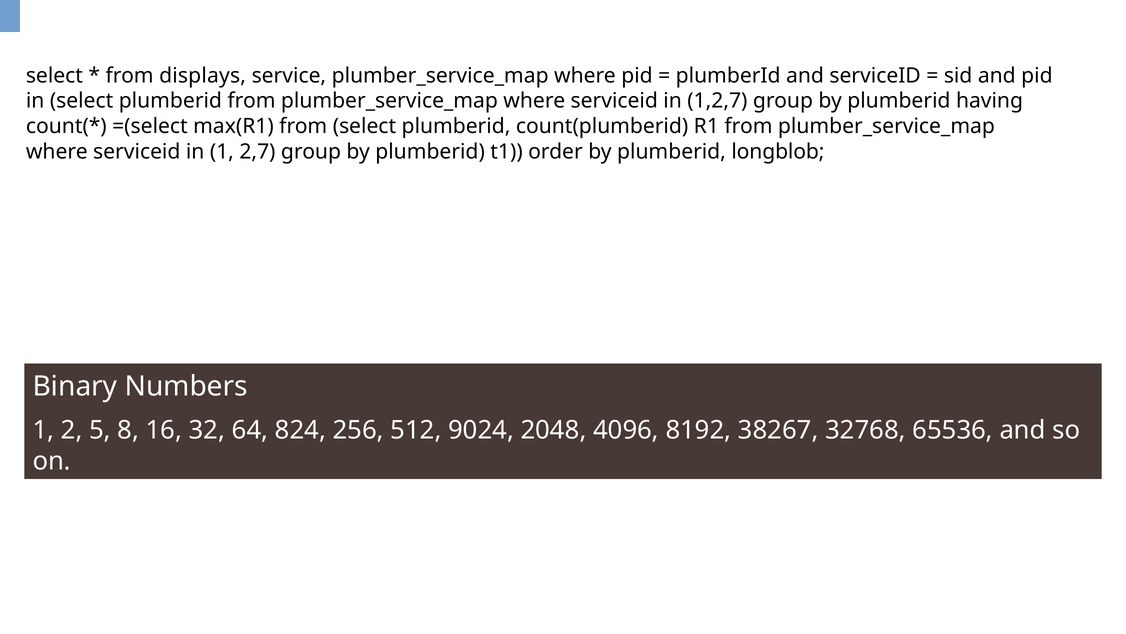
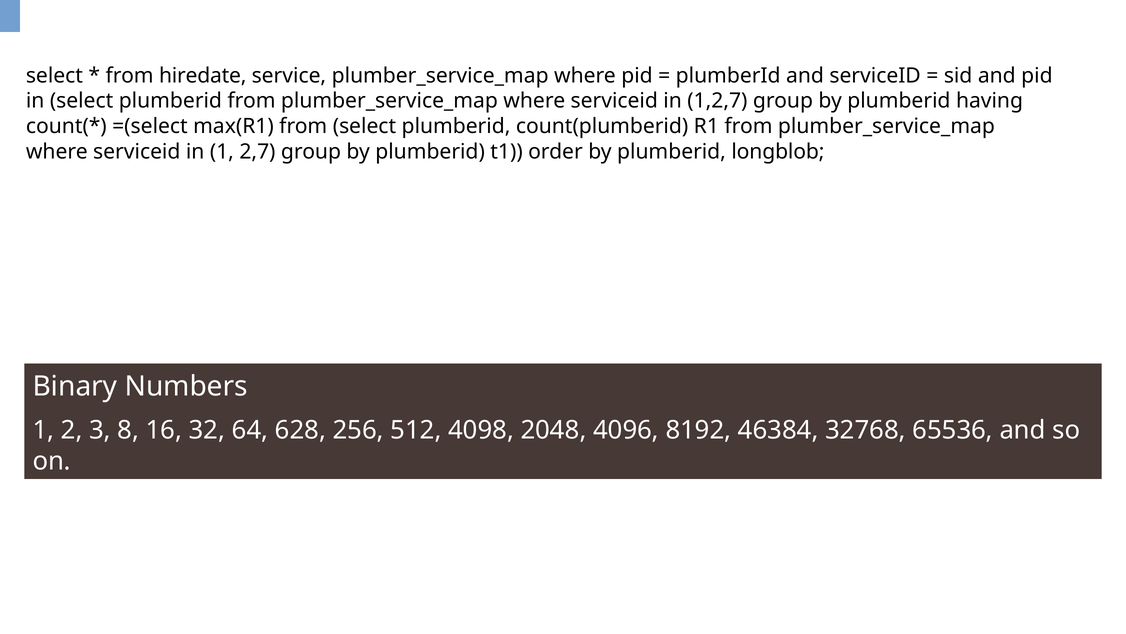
displays: displays -> hiredate (203, 76)
5: 5 -> 3 (100, 430)
824: 824 -> 628 (300, 430)
9024: 9024 -> 4098 (481, 430)
38267: 38267 -> 46384 (778, 430)
